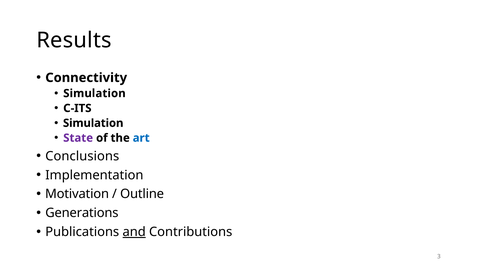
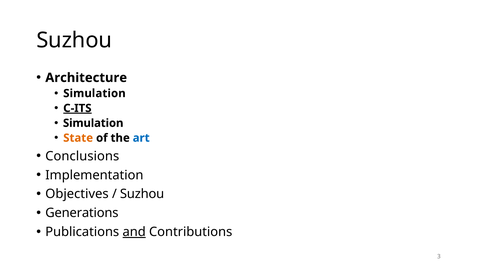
Results: Results -> Suzhou (74, 40)
Connectivity: Connectivity -> Architecture (86, 78)
C-ITS underline: none -> present (77, 108)
State colour: purple -> orange (78, 138)
Motivation: Motivation -> Objectives (77, 194)
Outline: Outline -> Suzhou (142, 194)
